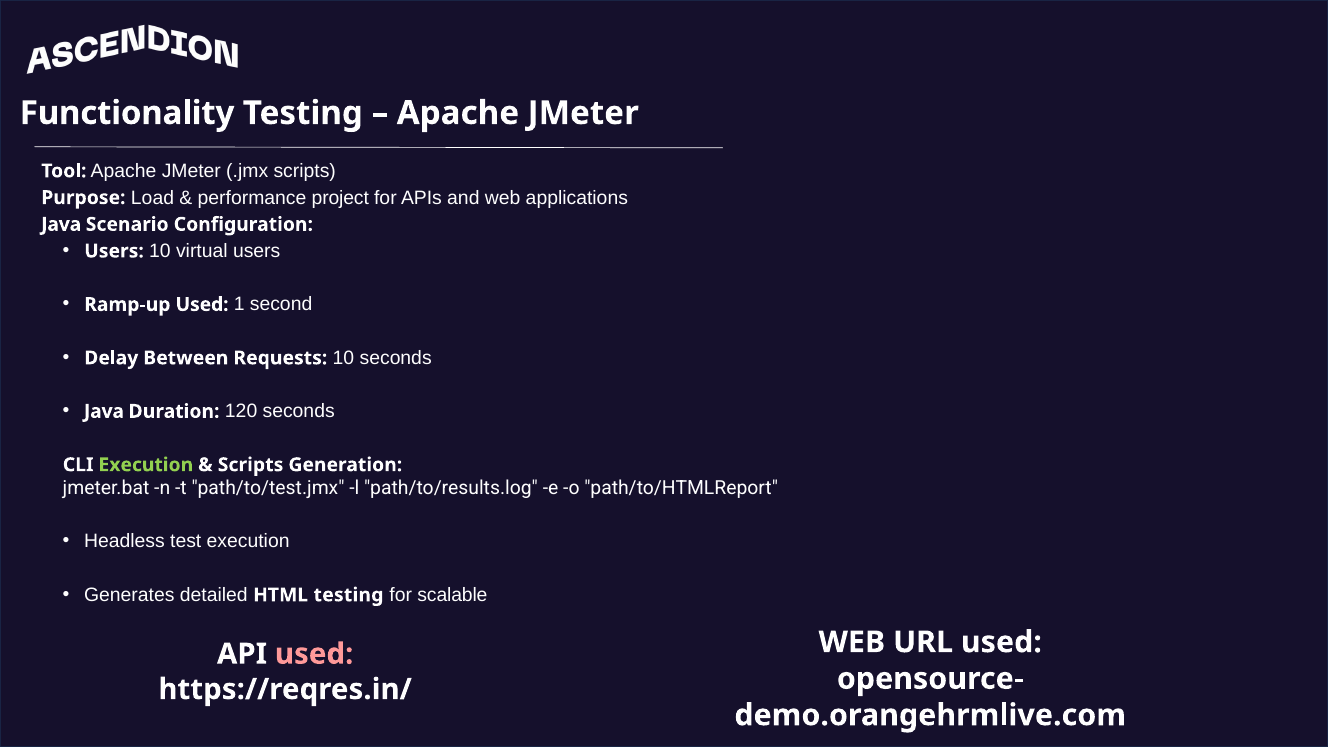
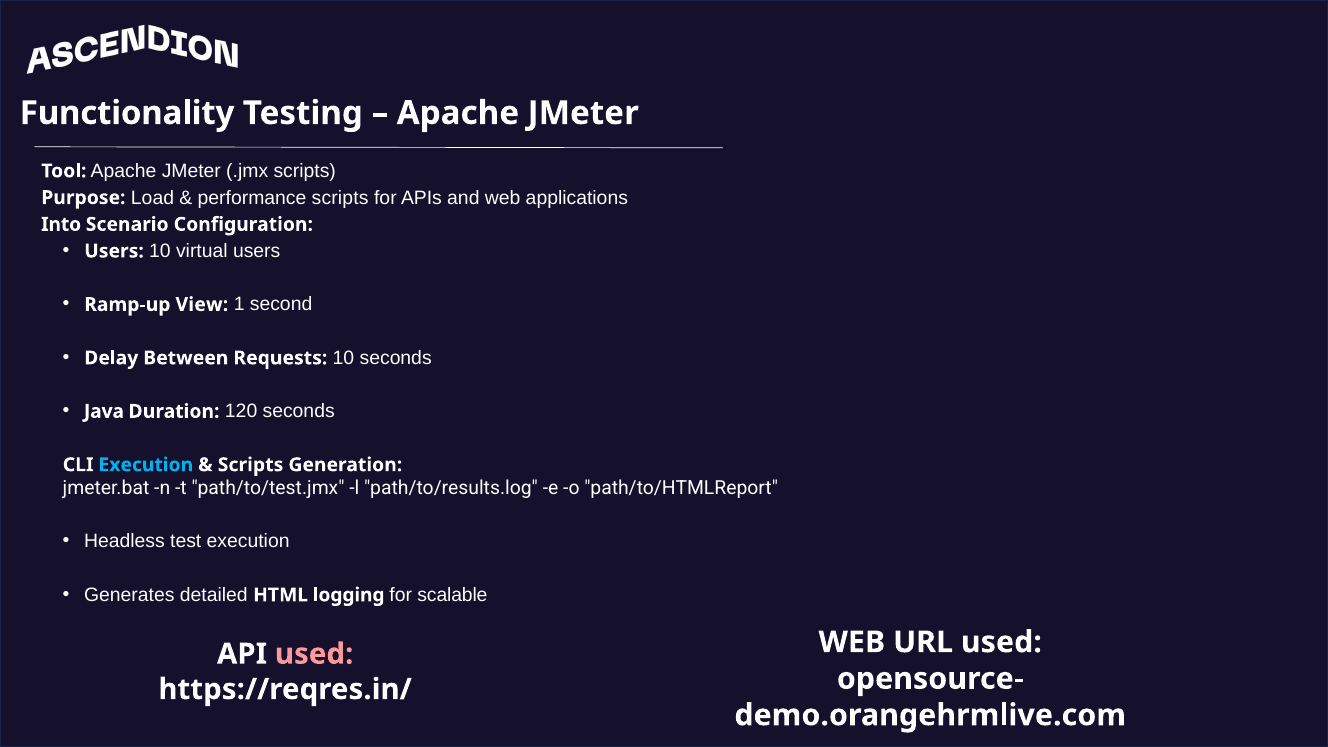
performance project: project -> scripts (340, 198)
Java: Java -> Into (61, 224)
Ramp-up Used: Used -> View (202, 305)
Execution colour: light green -> light blue (146, 465)
HTML testing: testing -> logging (349, 595)
